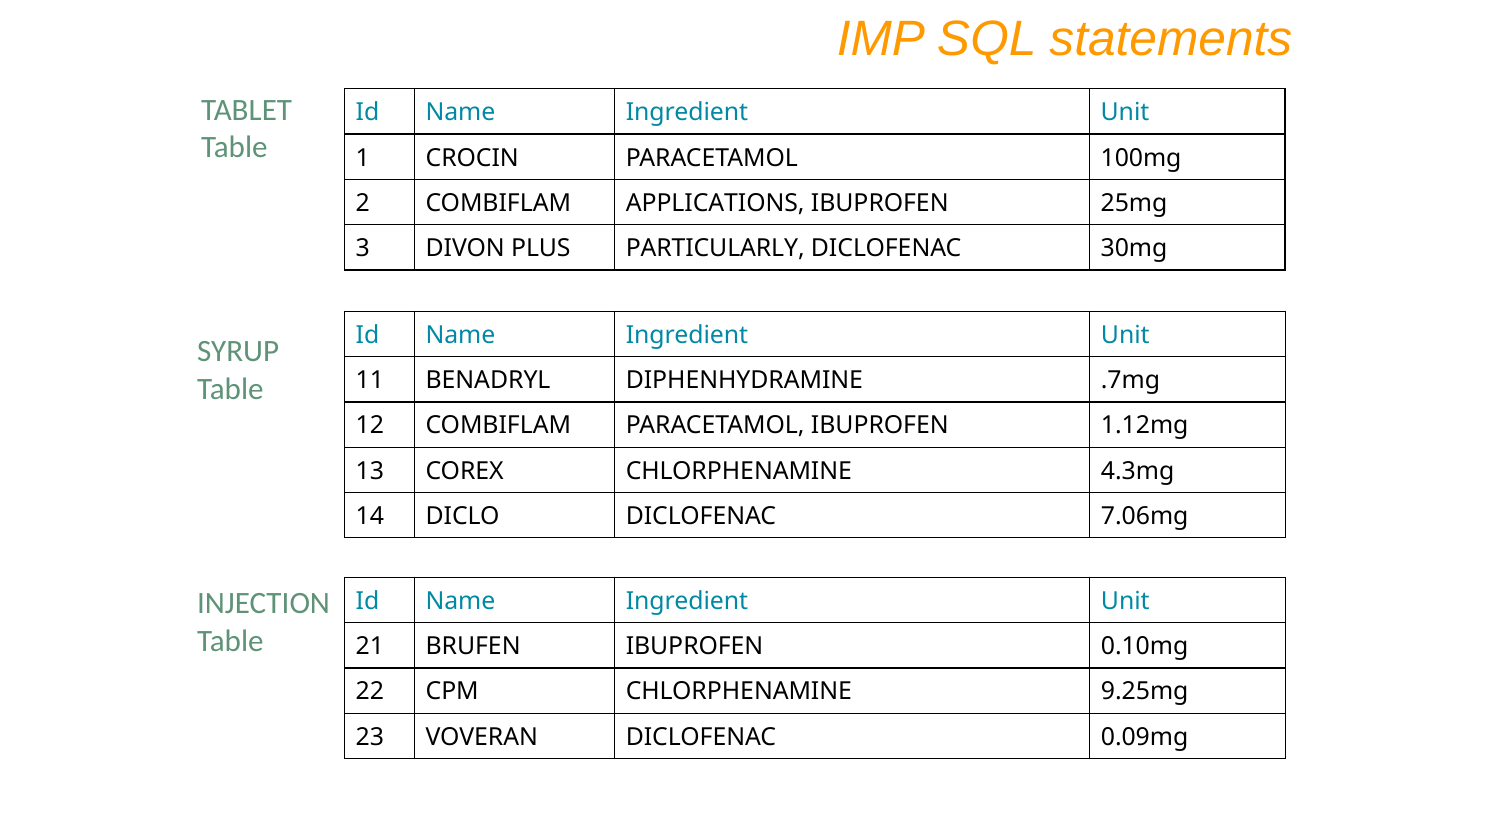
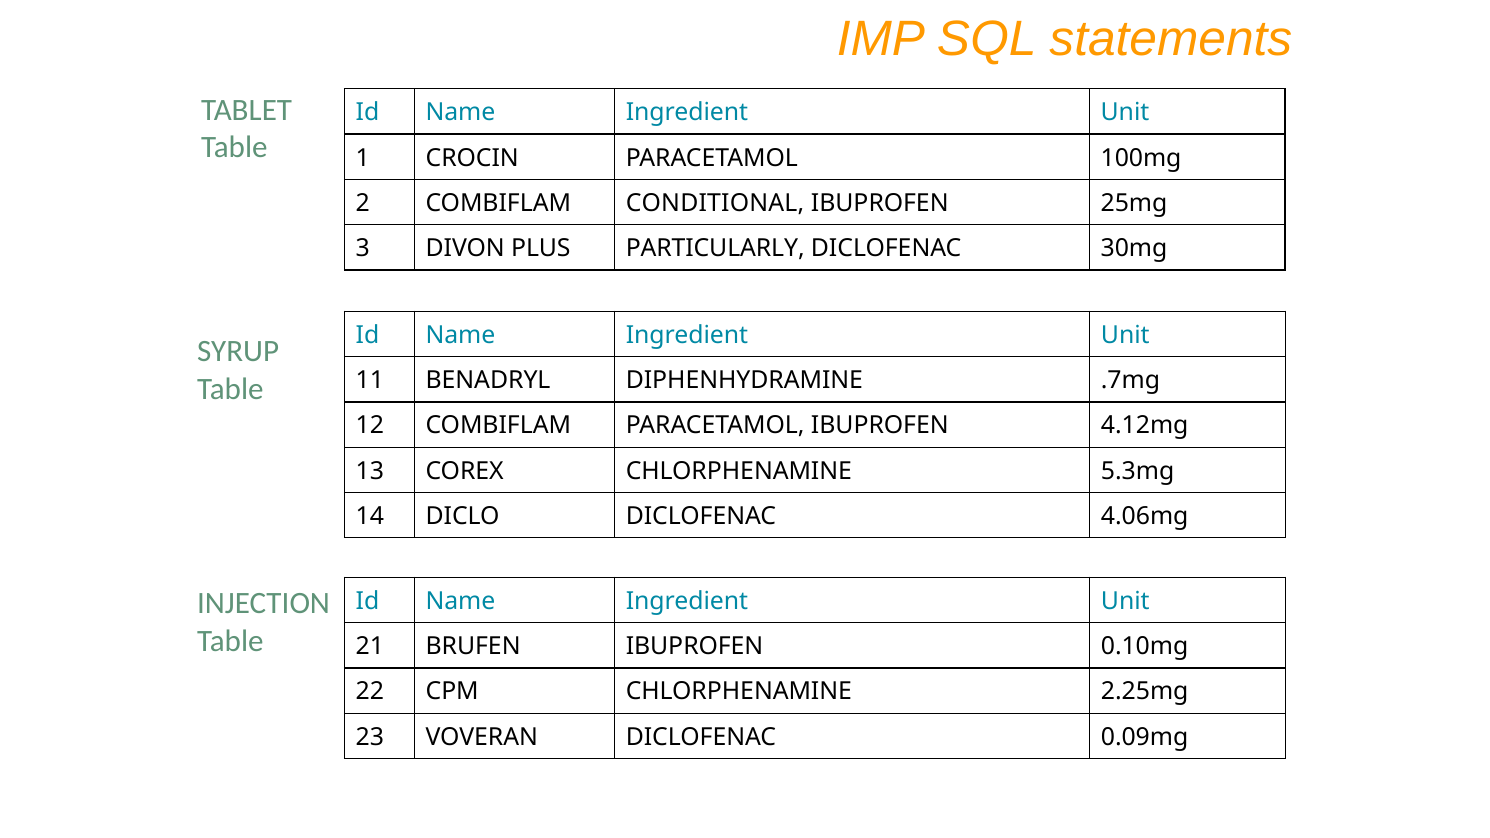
APPLICATIONS: APPLICATIONS -> CONDITIONAL (715, 203)
1.12mg: 1.12mg -> 4.12mg (1145, 426)
4.3mg: 4.3mg -> 5.3mg (1138, 471)
7.06mg: 7.06mg -> 4.06mg (1145, 516)
9.25mg: 9.25mg -> 2.25mg (1145, 692)
